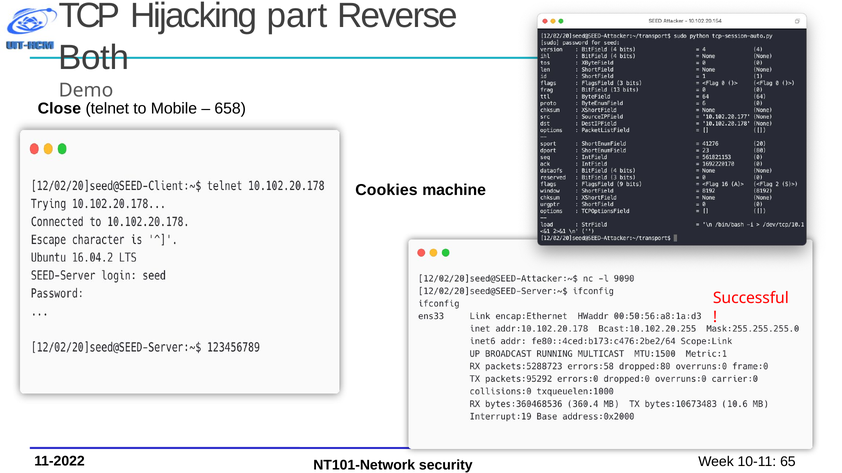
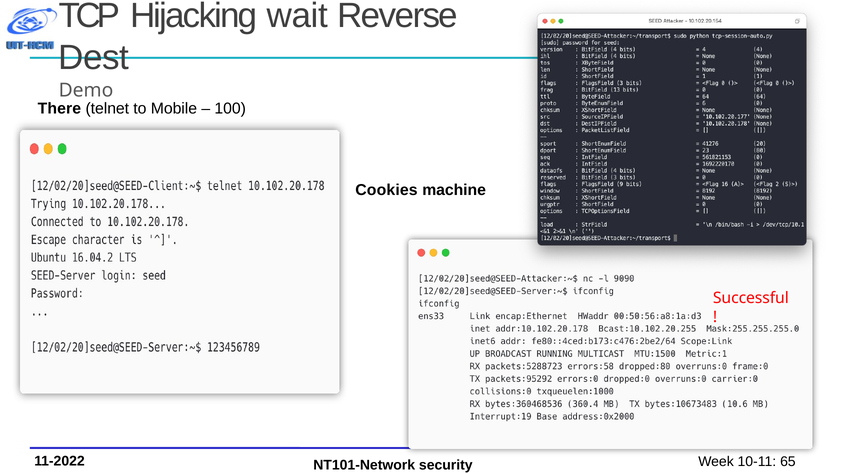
part: part -> wait (297, 15)
Both: Both -> Dest (94, 58)
Close: Close -> There (59, 109)
658: 658 -> 100 (230, 109)
